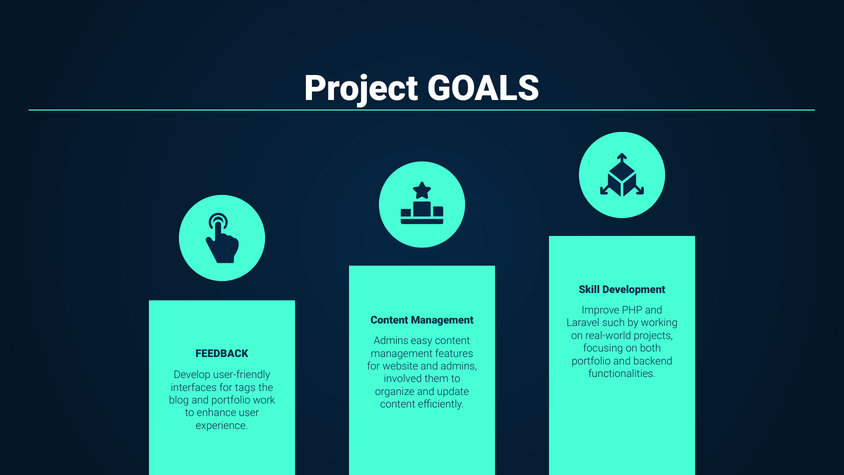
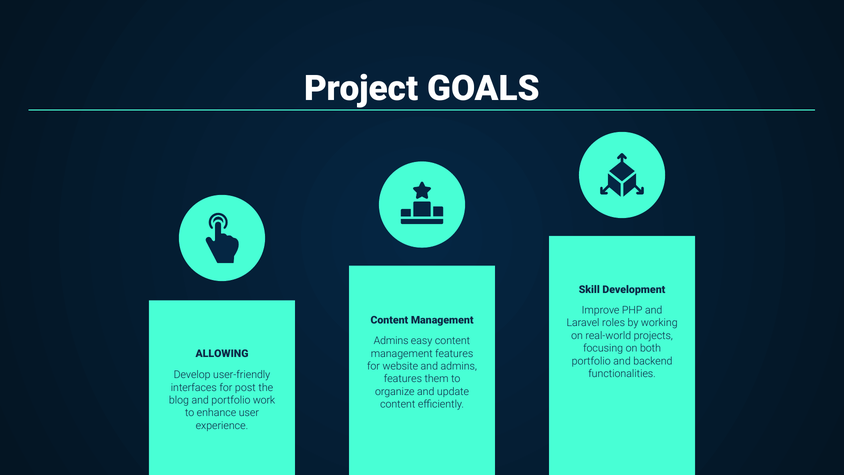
such: such -> roles (614, 323)
FEEDBACK: FEEDBACK -> ALLOWING (222, 354)
involved: involved -> features (403, 379)
tags: tags -> post (245, 387)
